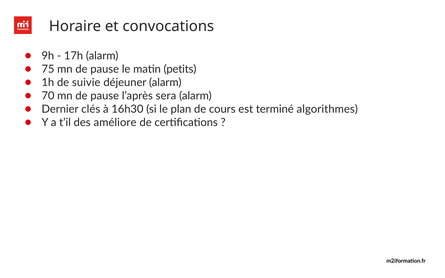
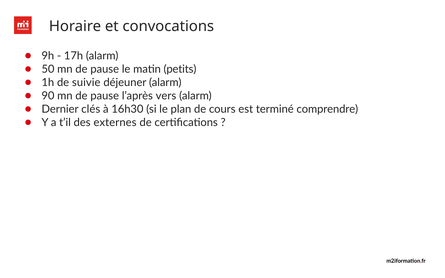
75: 75 -> 50 (48, 69)
70: 70 -> 90 (48, 96)
sera: sera -> vers (166, 96)
algorithmes: algorithmes -> comprendre (327, 109)
améliore: améliore -> externes (115, 122)
